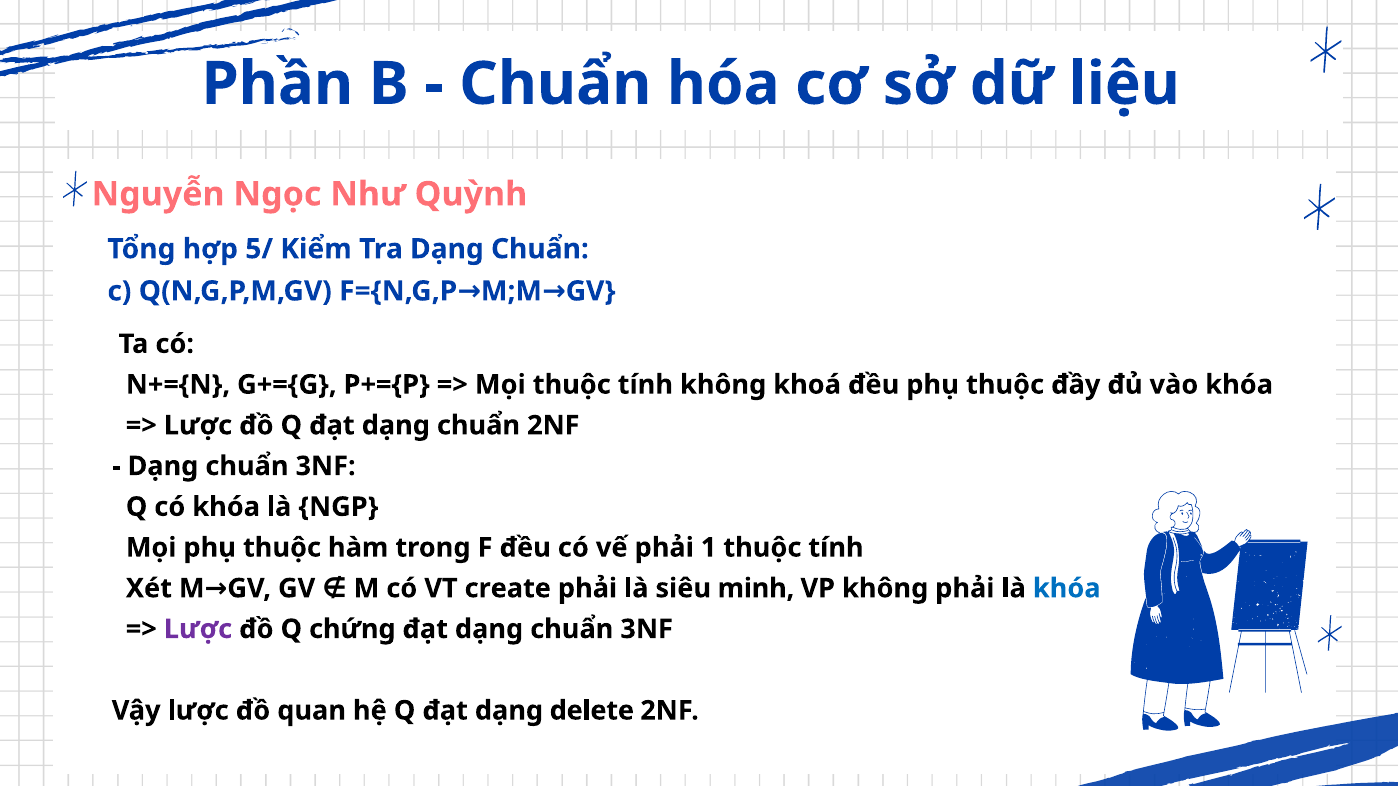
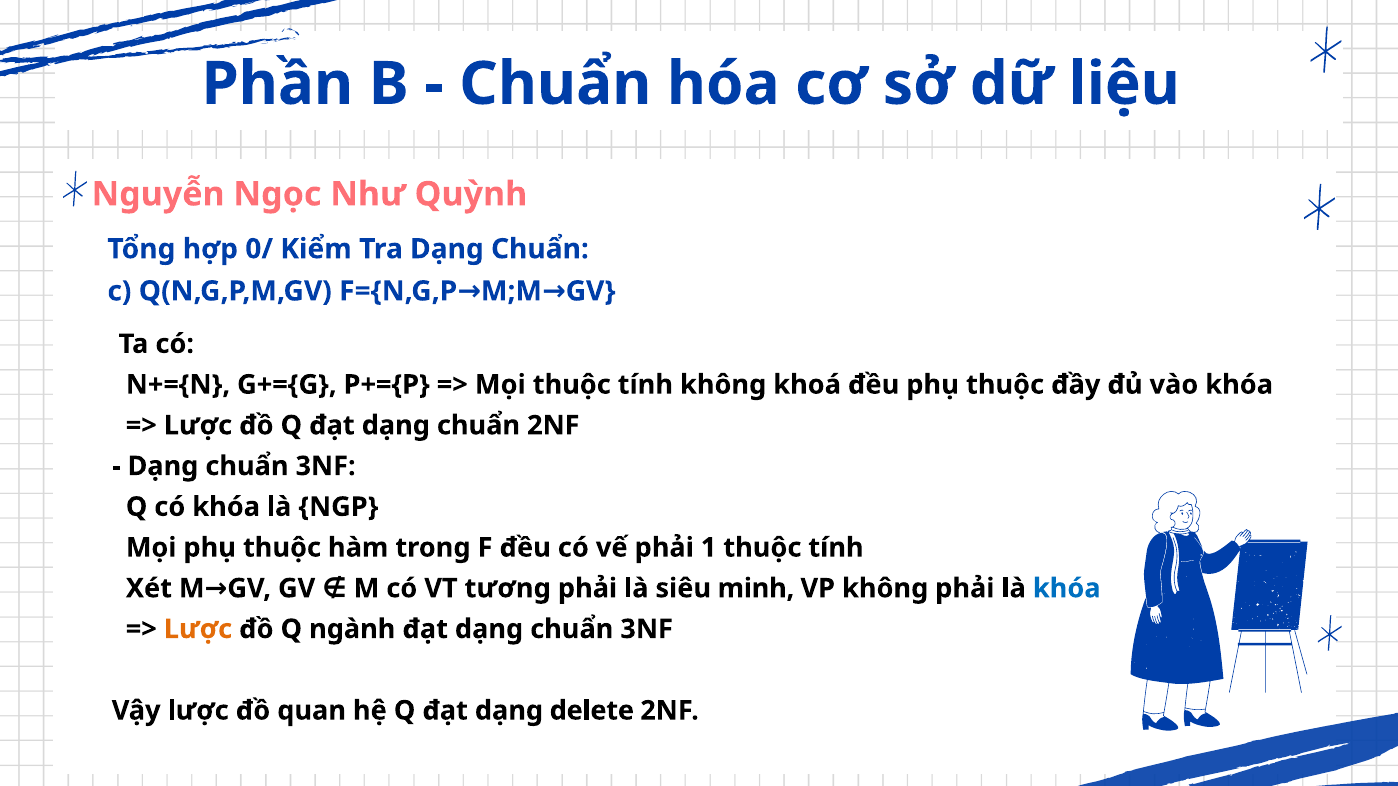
5/: 5/ -> 0/ (259, 249)
create: create -> tương (508, 589)
Lược colour: purple -> orange (198, 629)
chứng: chứng -> ngành (352, 629)
